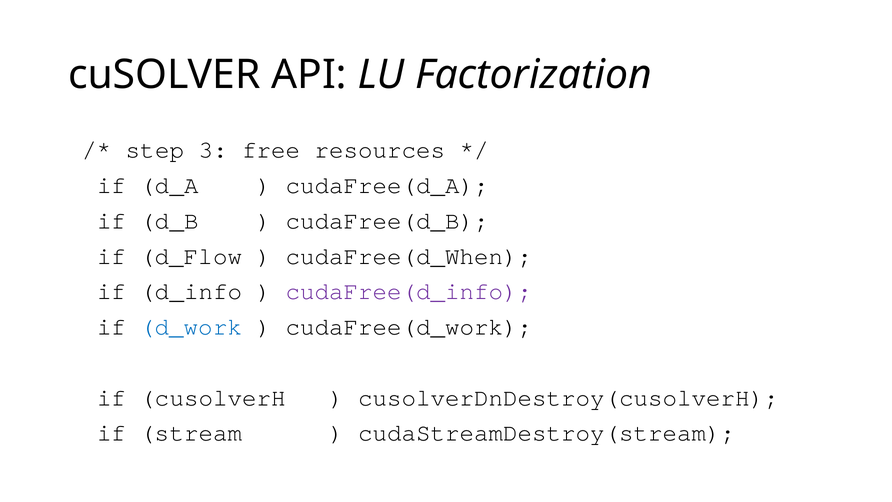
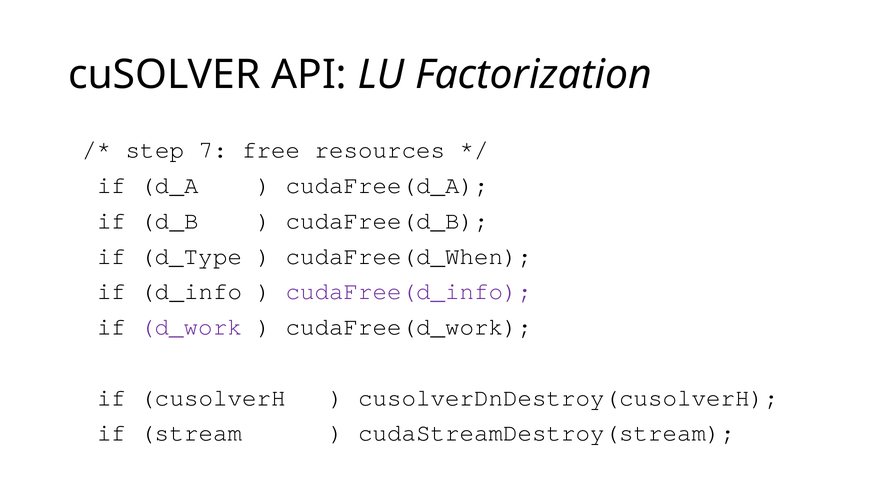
3: 3 -> 7 (213, 150)
d_Flow: d_Flow -> d_Type (191, 256)
d_work colour: blue -> purple (191, 327)
